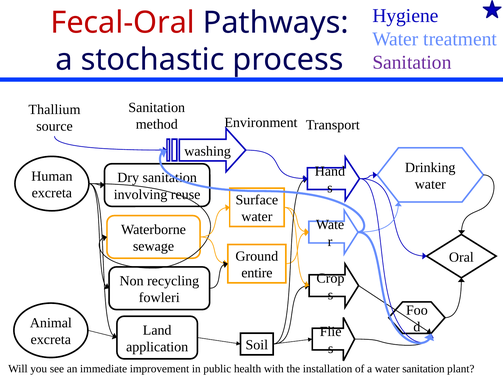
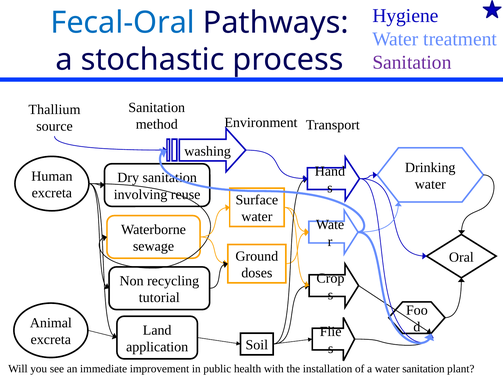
Fecal-Oral colour: red -> blue (123, 23)
entire: entire -> doses (257, 273)
fowleri: fowleri -> tutorial (159, 298)
